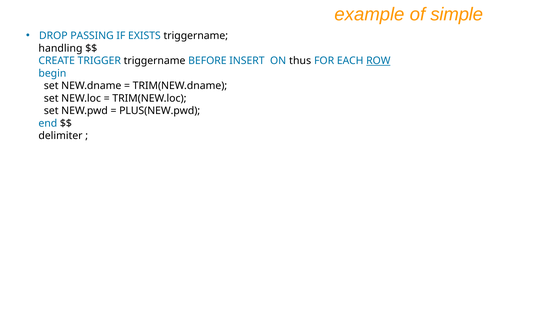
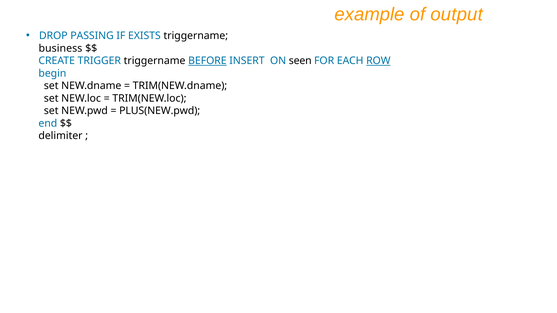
simple: simple -> output (457, 14)
handling: handling -> business (60, 48)
BEFORE underline: none -> present (207, 61)
thus: thus -> seen (300, 61)
